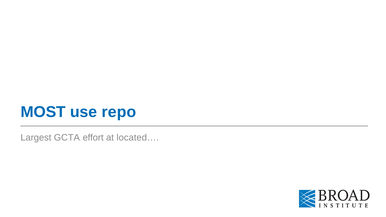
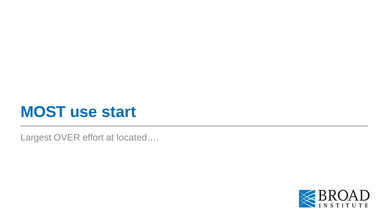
repo: repo -> start (119, 112)
GCTA: GCTA -> OVER (67, 138)
